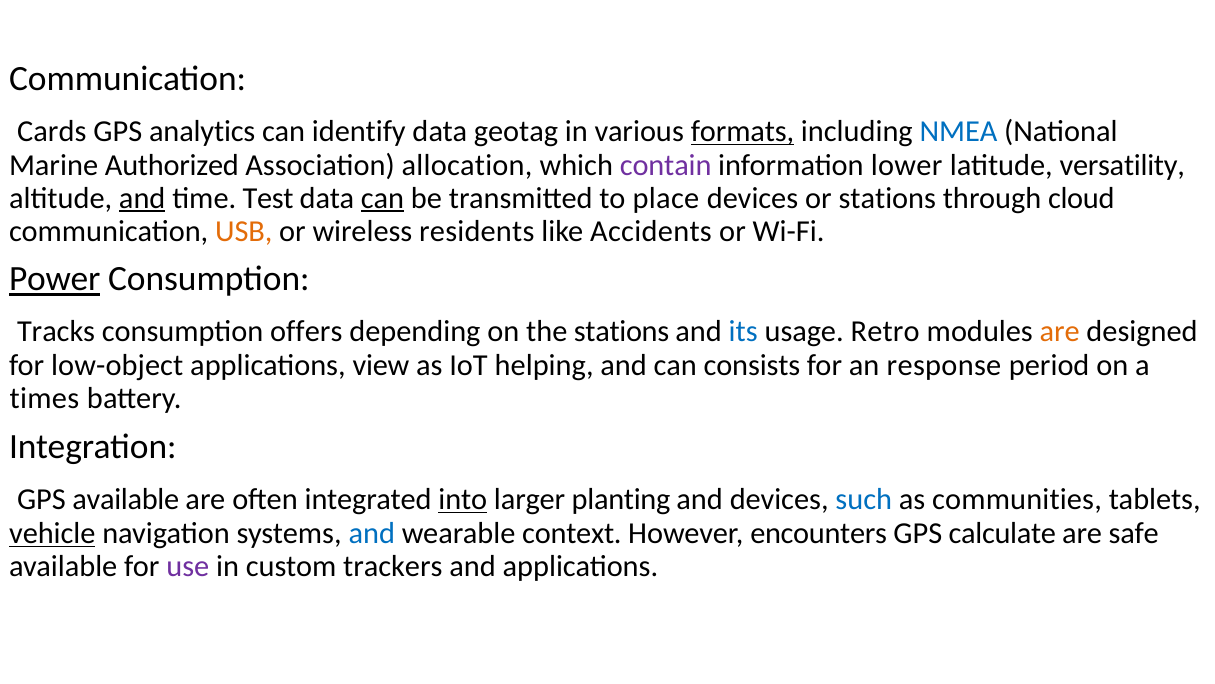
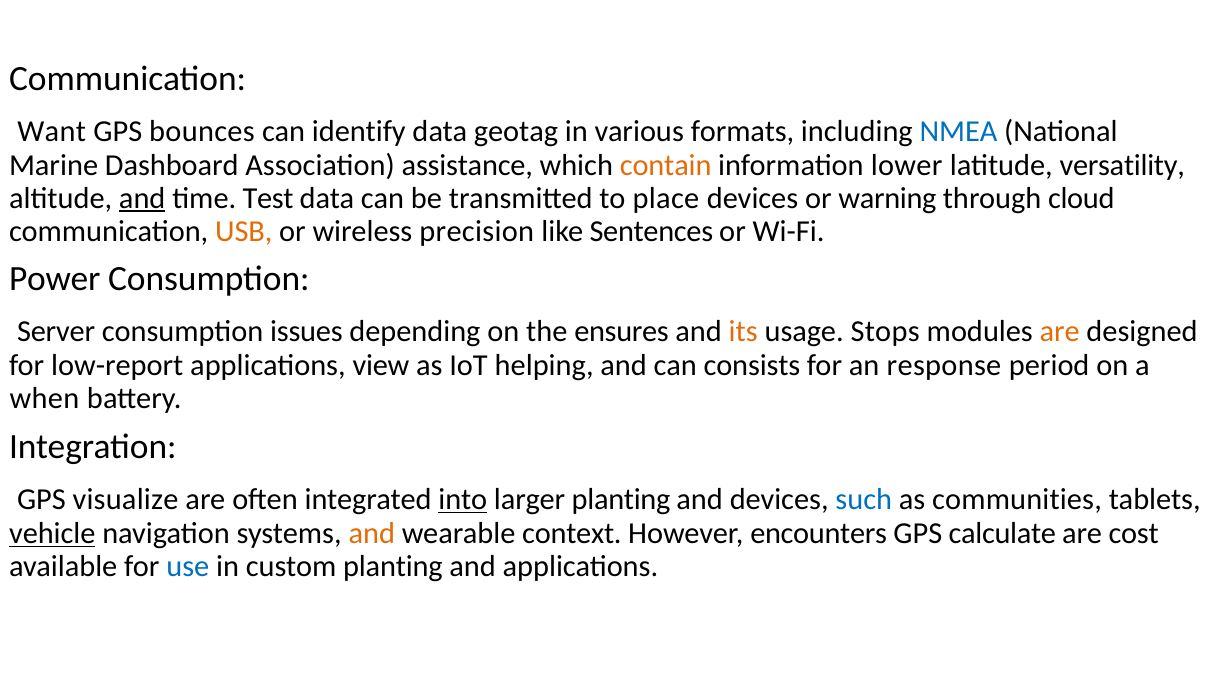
Cards: Cards -> Want (52, 131)
analytics: analytics -> bounces (202, 131)
formats underline: present -> none (742, 131)
Authorized: Authorized -> Dashboard (172, 165)
allocation: allocation -> assistance (467, 165)
contain colour: purple -> orange (666, 165)
can underline: present -> none (383, 198)
or stations: stations -> warning (887, 198)
residents: residents -> precision (477, 231)
Accidents: Accidents -> Sentences (651, 231)
Power underline: present -> none (55, 279)
Tracks: Tracks -> Server (56, 332)
offers: offers -> issues (306, 332)
the stations: stations -> ensures (622, 332)
its colour: blue -> orange (743, 332)
Retro: Retro -> Stops (885, 332)
low-object: low-object -> low-report (117, 365)
times: times -> when (44, 398)
GPS available: available -> visualize (126, 499)
and colour: blue -> orange (372, 533)
safe: safe -> cost (1134, 533)
use colour: purple -> blue (188, 566)
custom trackers: trackers -> planting (393, 566)
